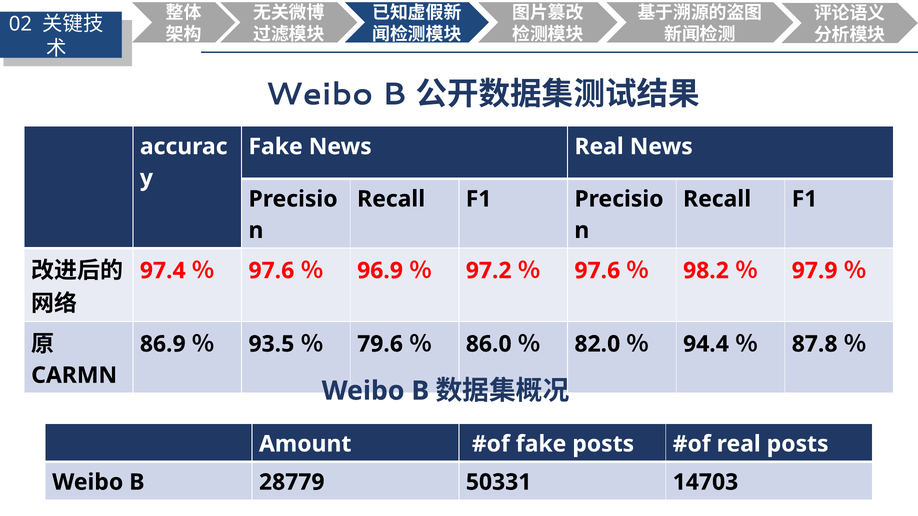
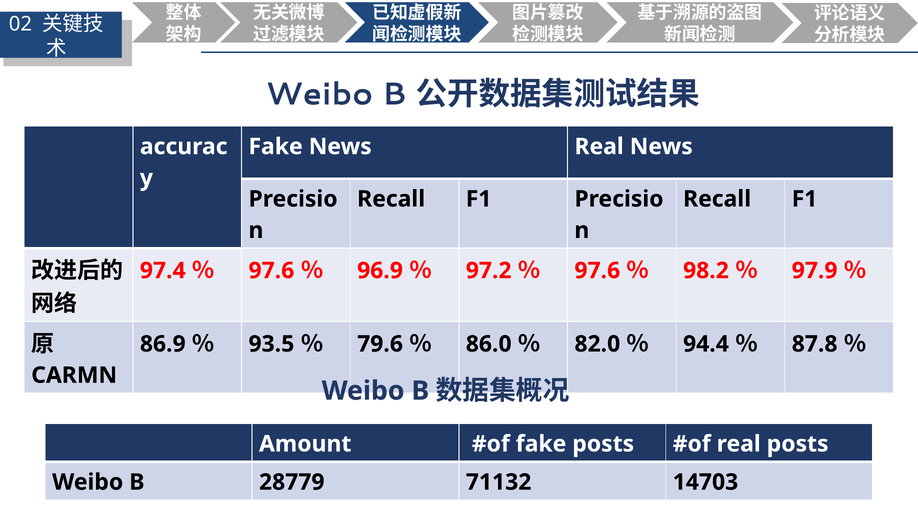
50331: 50331 -> 71132 (499, 483)
